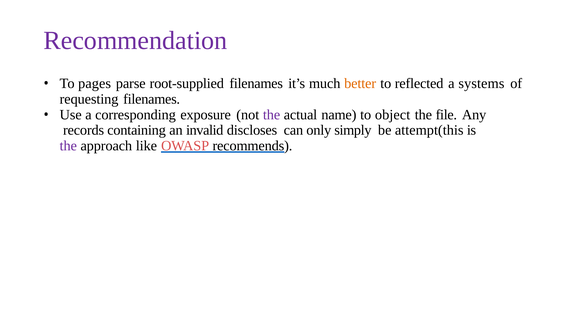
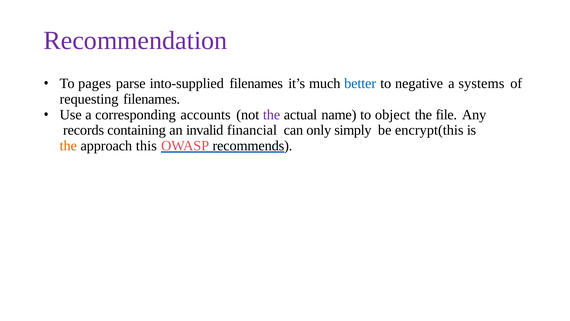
root-supplied: root-supplied -> into-supplied (187, 83)
better colour: orange -> blue (360, 83)
reflected: reflected -> negative (419, 83)
exposure: exposure -> accounts (206, 115)
discloses: discloses -> financial (252, 130)
attempt(this: attempt(this -> encrypt(this (429, 130)
the colour: purple -> orange (68, 145)
like: like -> this (146, 145)
